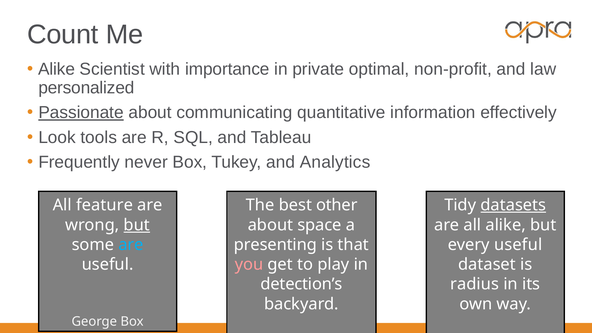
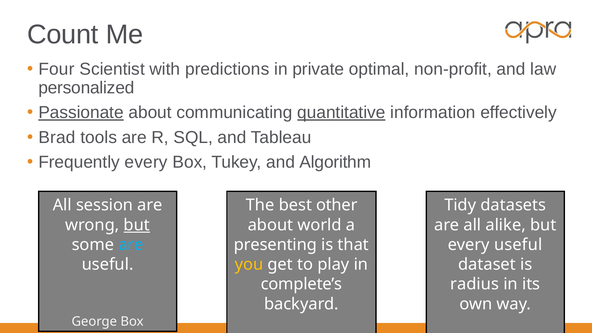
Alike: Alike -> Four (56, 69)
importance: importance -> predictions (227, 69)
quantitative underline: none -> present (341, 113)
Look: Look -> Brad (57, 137)
Frequently never: never -> every (146, 162)
Analytics: Analytics -> Algorithm (335, 162)
feature: feature -> session (105, 205)
datasets underline: present -> none (513, 205)
space: space -> world (319, 225)
you colour: pink -> yellow (249, 264)
detection’s: detection’s -> complete’s (301, 284)
